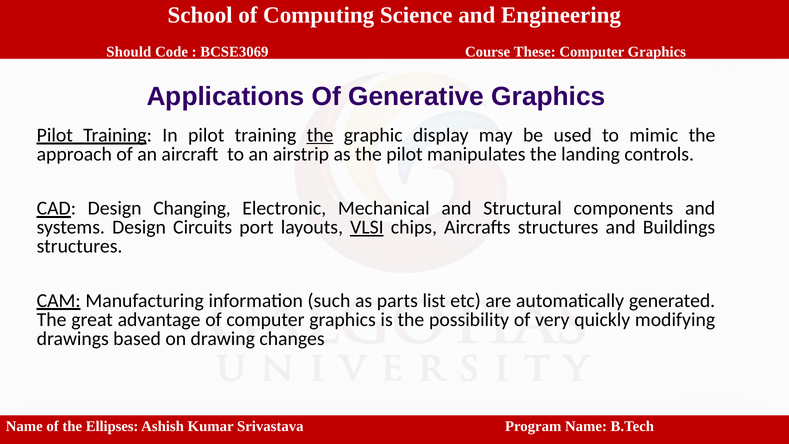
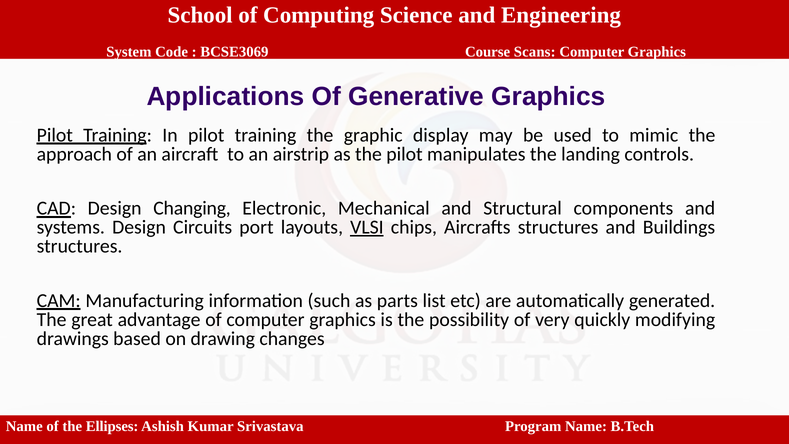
Should: Should -> System (129, 52)
These: These -> Scans (535, 52)
the underline: present -> none (320, 135)
